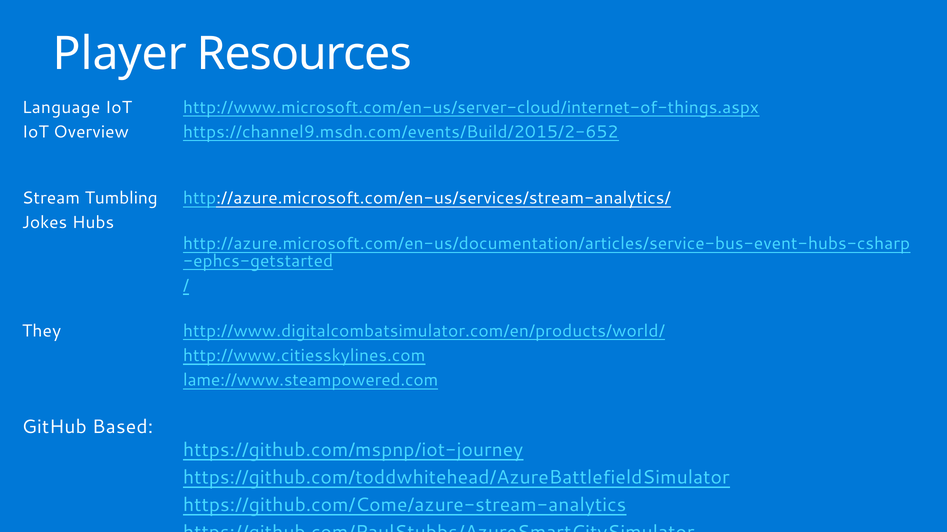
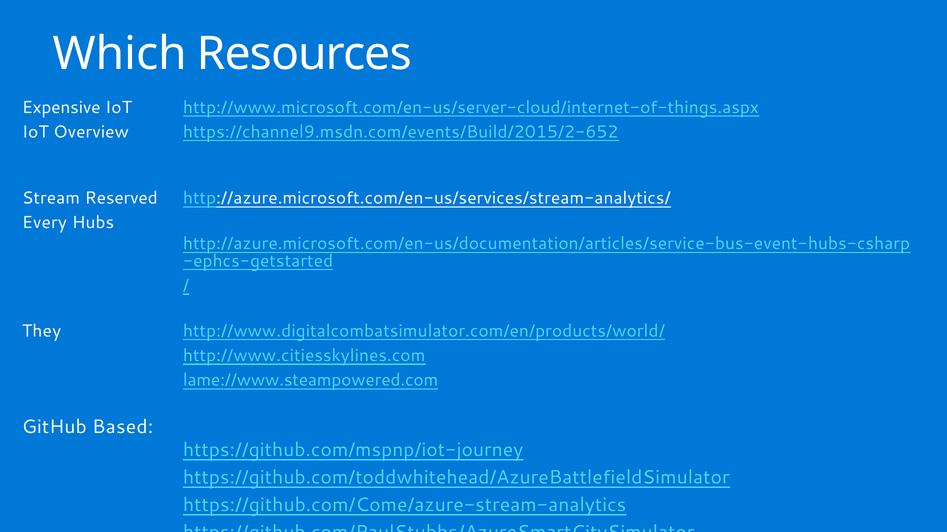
Player: Player -> Which (120, 54)
Language: Language -> Expensive (61, 107)
Tumbling: Tumbling -> Reserved (121, 198)
Jokes: Jokes -> Every (44, 223)
